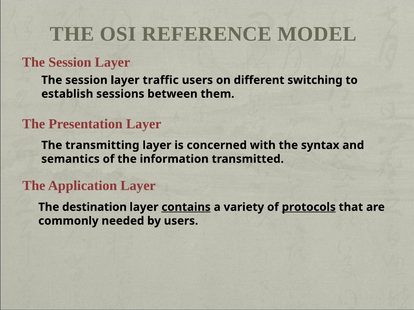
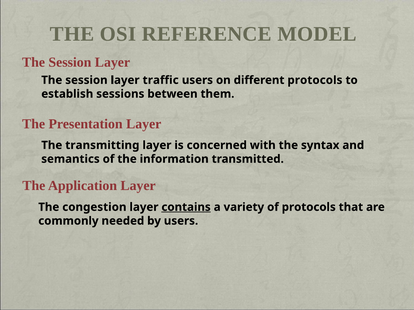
different switching: switching -> protocols (315, 80)
destination: destination -> congestion (94, 207)
protocols underline: present -> none (309, 207)
